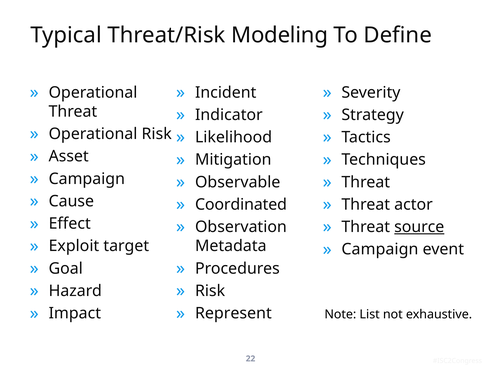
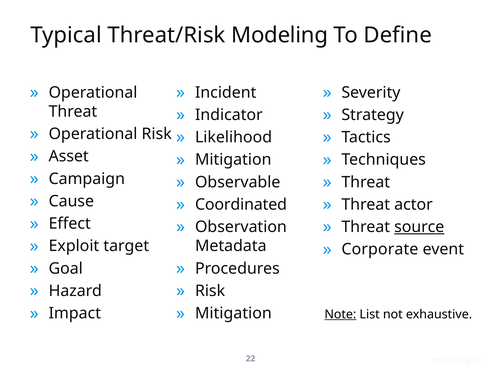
Campaign: Campaign -> Corporate (380, 250)
Represent: Represent -> Mitigation (233, 314)
Note underline: none -> present (340, 315)
